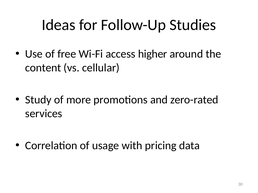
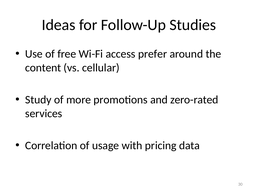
higher: higher -> prefer (153, 54)
